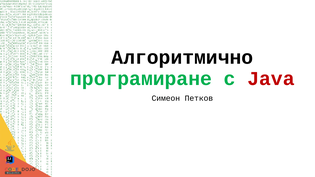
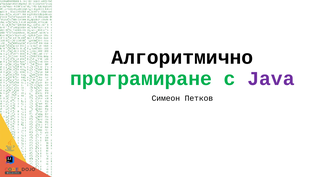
Java colour: red -> purple (271, 79)
